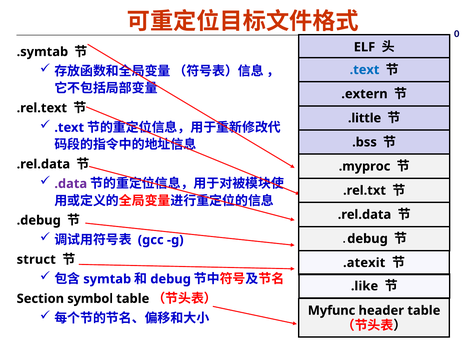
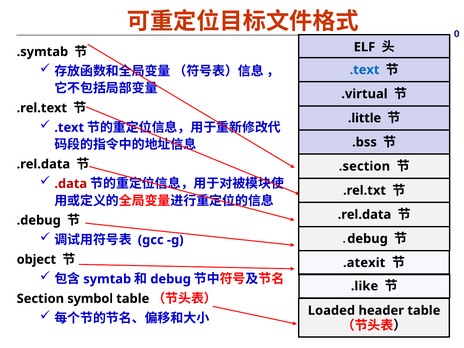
.extern: .extern -> .virtual (364, 94)
.myproc: .myproc -> .section (364, 166)
.data colour: purple -> red (71, 184)
struct: struct -> object (36, 259)
Myfunc: Myfunc -> Loaded (331, 311)
